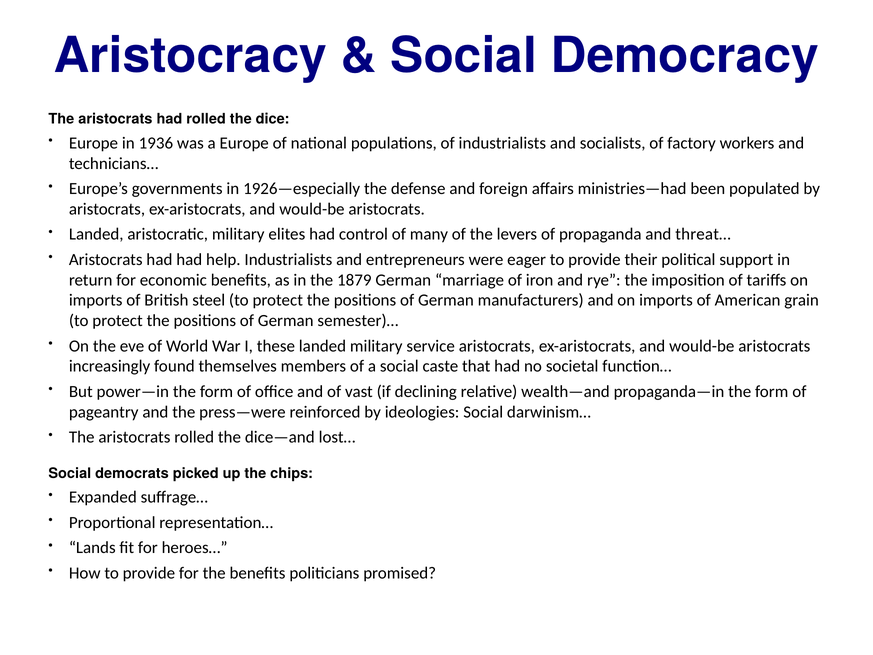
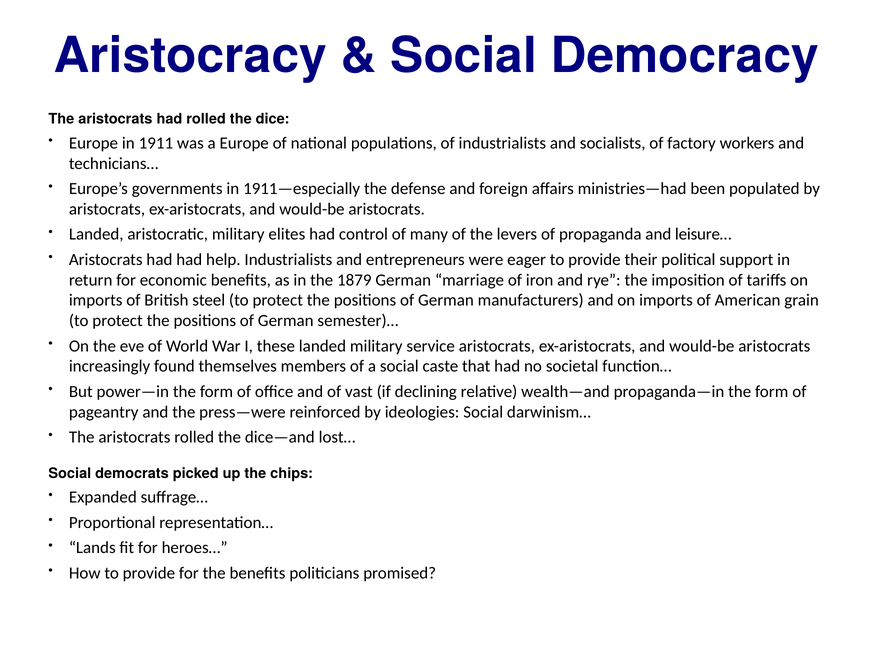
1936: 1936 -> 1911 (156, 143)
1926—especially: 1926—especially -> 1911—especially (302, 189)
threat…: threat… -> leisure… (703, 234)
